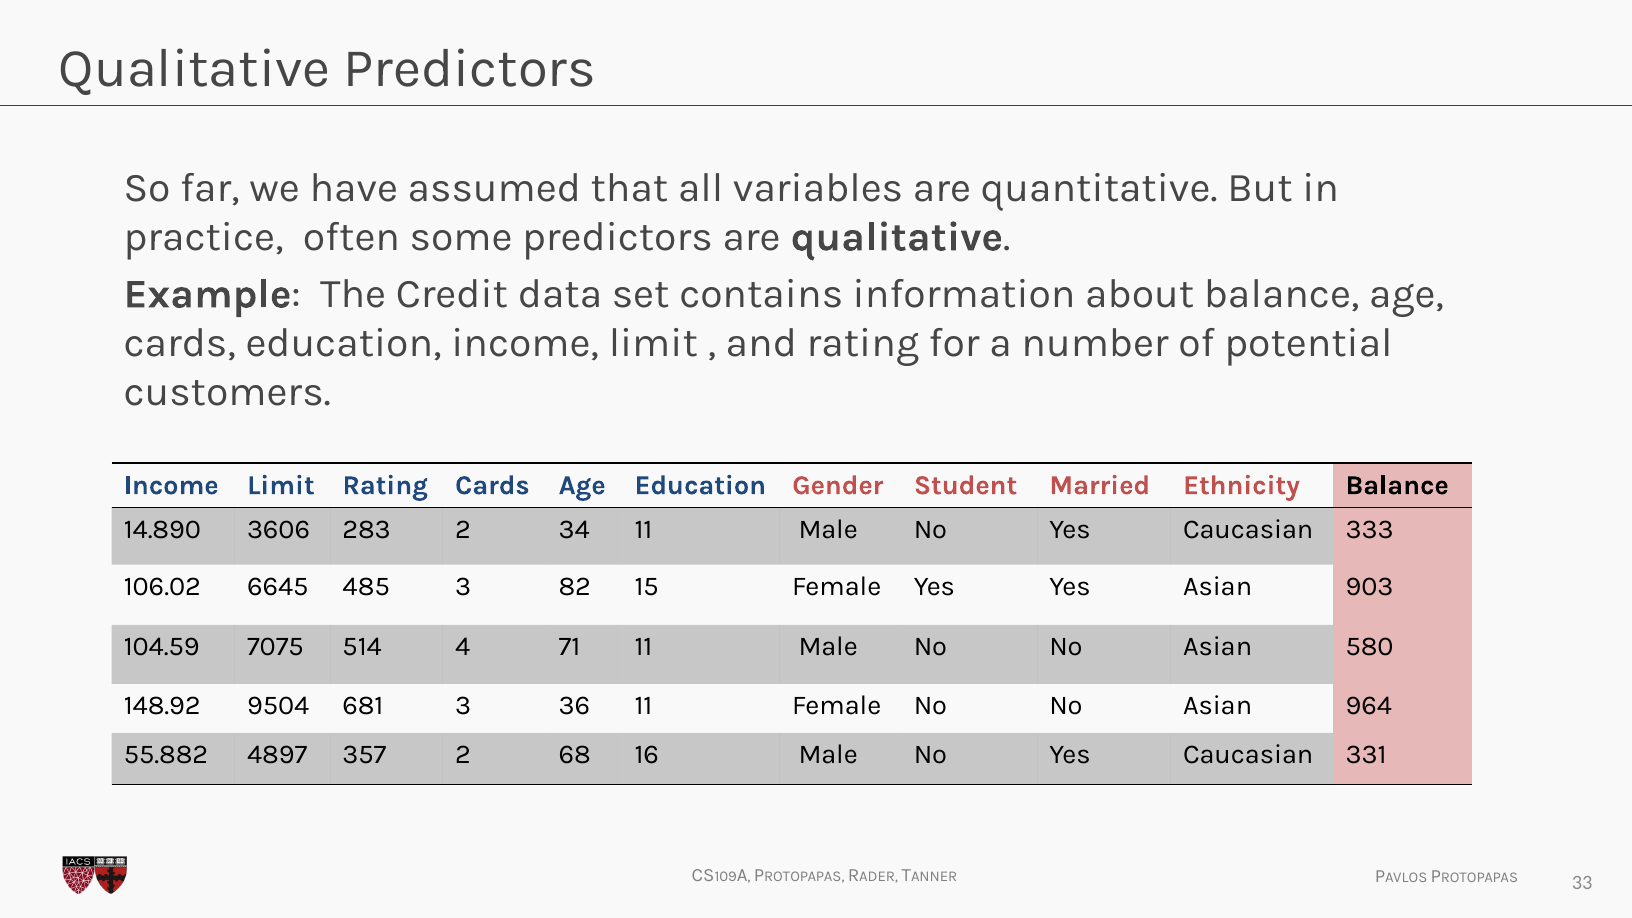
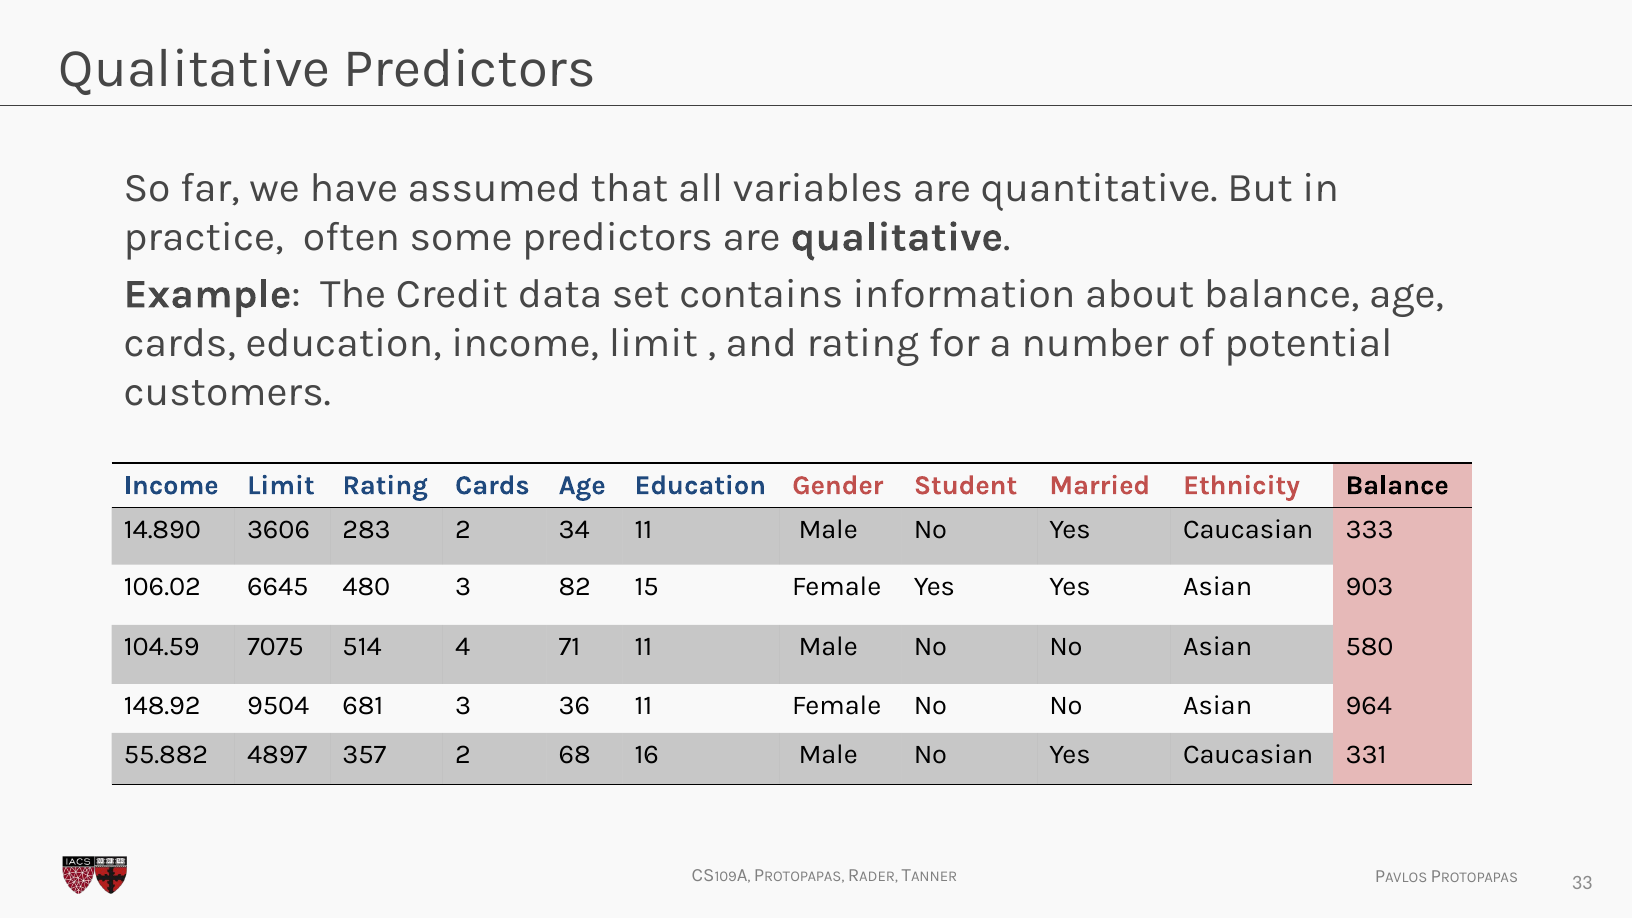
485: 485 -> 480 (366, 587)
